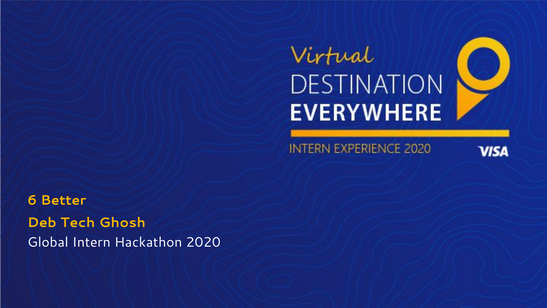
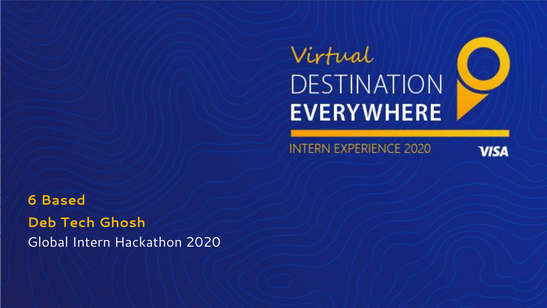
Better: Better -> Based (63, 200)
